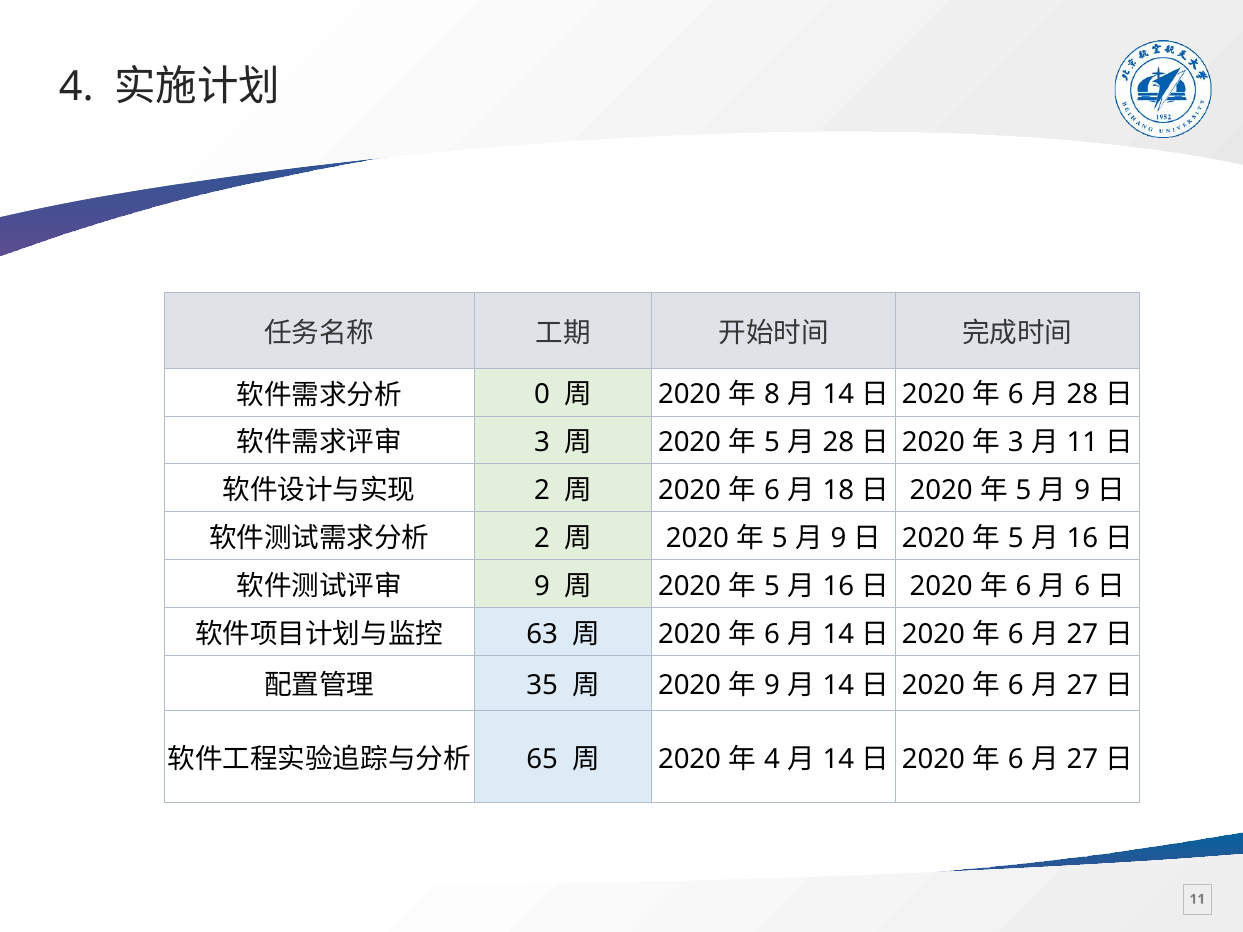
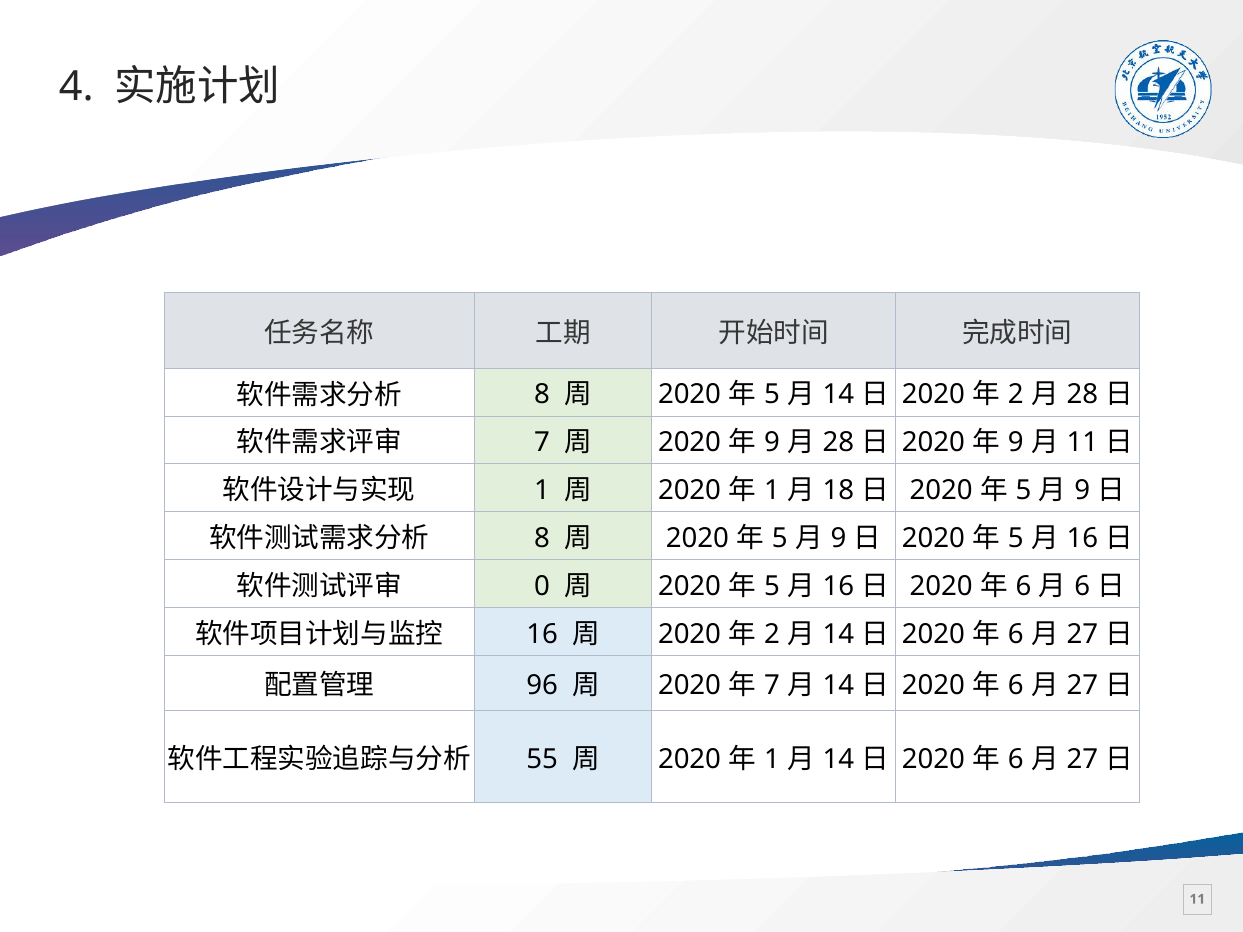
0: 0 -> 8 (542, 395)
8: 8 -> 5 (772, 395)
6: 6 -> 2 (1016, 395)
3: 3 -> 7 (542, 443)
5: 5 -> 9 (772, 443)
3: 3 -> 9 (1016, 443)
2: 2 -> 1 (542, 491)
6: 6 -> 1 (772, 491)
2: 2 -> 8 (542, 539)
9: 9 -> 0 (542, 587)
63: 63 -> 16 (542, 634)
6: 6 -> 2 (772, 634)
35: 35 -> 96 (542, 686)
9: 9 -> 7 (772, 686)
65: 65 -> 55 (542, 759)
4: 4 -> 1 (772, 759)
